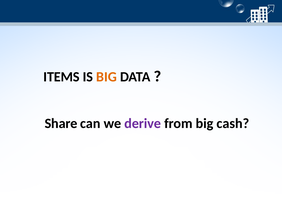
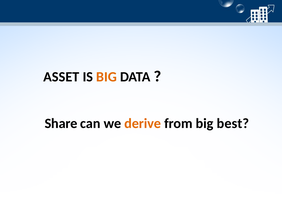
ITEMS: ITEMS -> ASSET (61, 77)
derive colour: purple -> orange (143, 123)
cash: cash -> best (233, 123)
